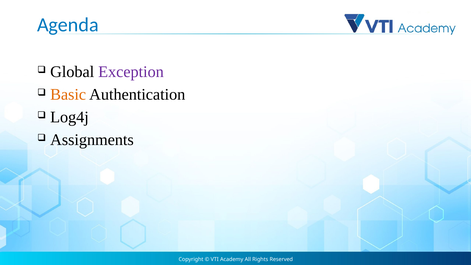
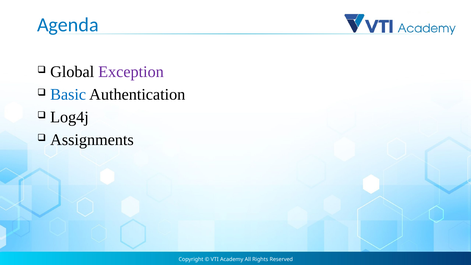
Basic colour: orange -> blue (68, 95)
